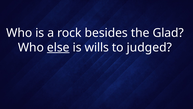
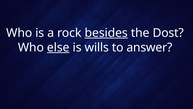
besides underline: none -> present (106, 33)
Glad: Glad -> Dost (168, 33)
judged: judged -> answer (149, 47)
